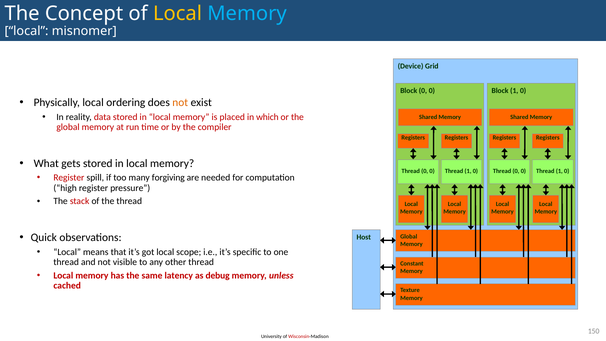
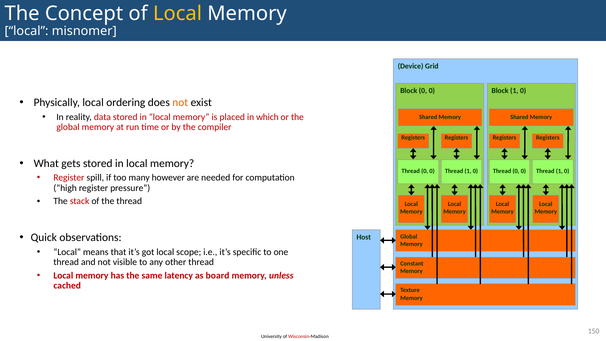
Memory colour: light blue -> white (247, 14)
forgiving: forgiving -> however (168, 178)
debug: debug -> board (218, 275)
